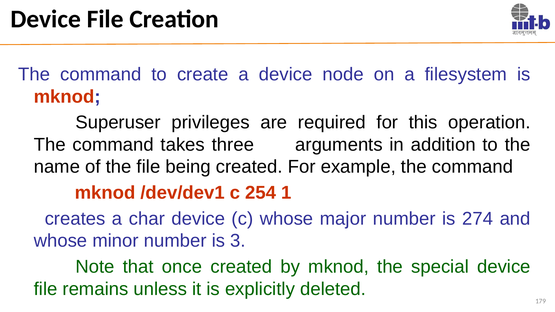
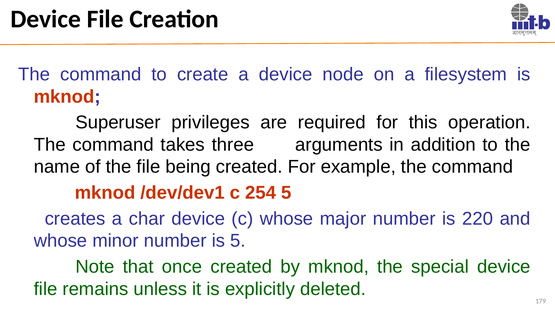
254 1: 1 -> 5 (286, 193)
274: 274 -> 220 (478, 219)
is 3: 3 -> 5 (238, 241)
